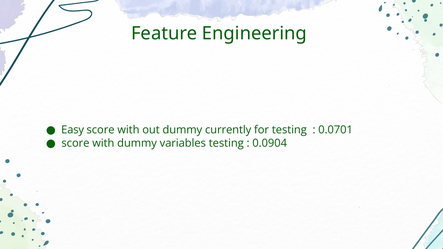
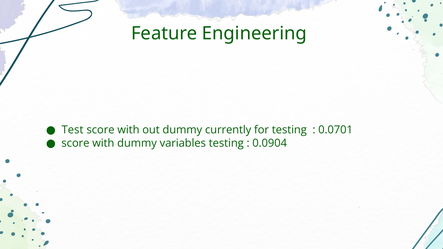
Easy: Easy -> Test (73, 130)
